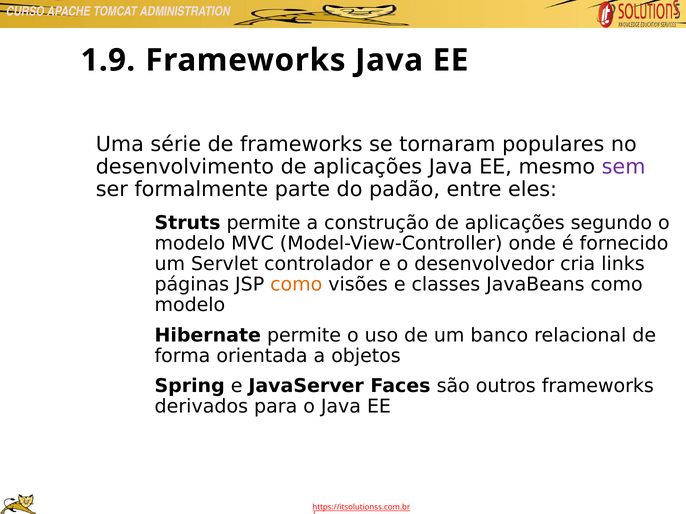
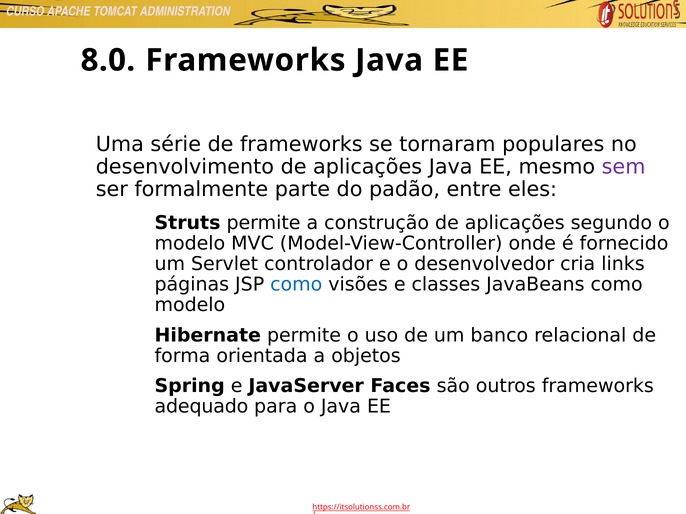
1.9: 1.9 -> 8.0 (108, 60)
como colour: orange -> blue (296, 285)
derivados: derivados -> adequado (201, 407)
